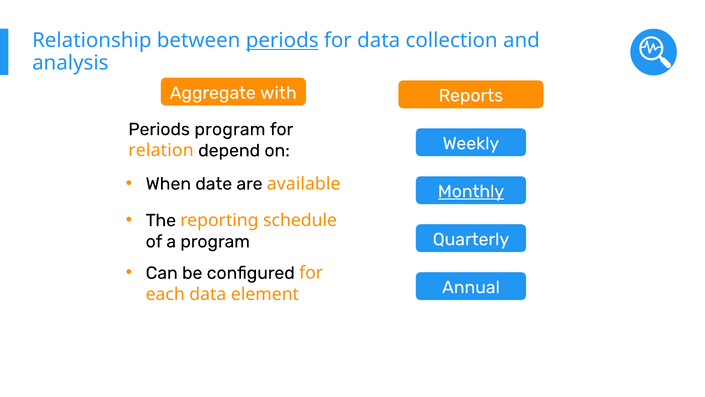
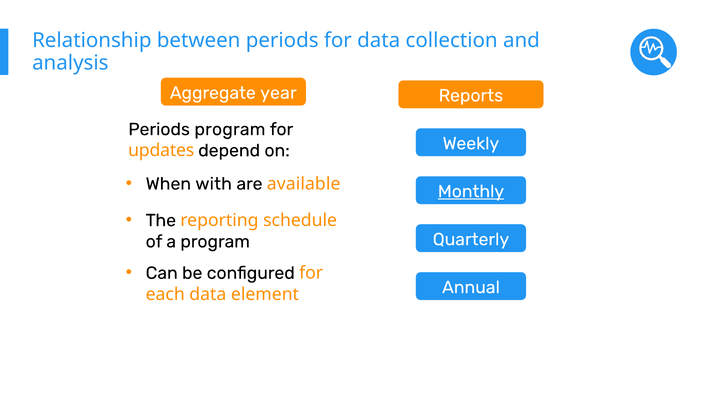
periods underline: present -> none (282, 41)
with: with -> year (278, 93)
relation: relation -> updates (161, 150)
date: date -> with (214, 184)
